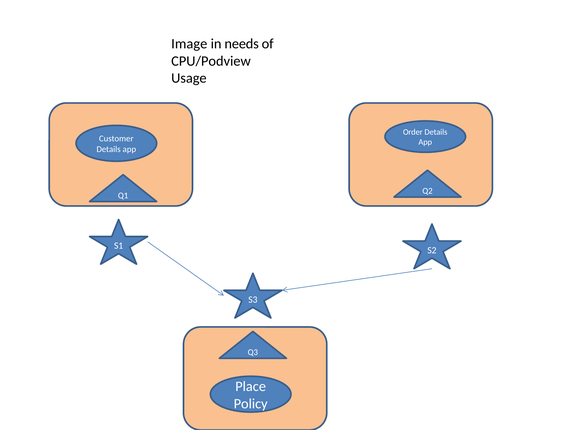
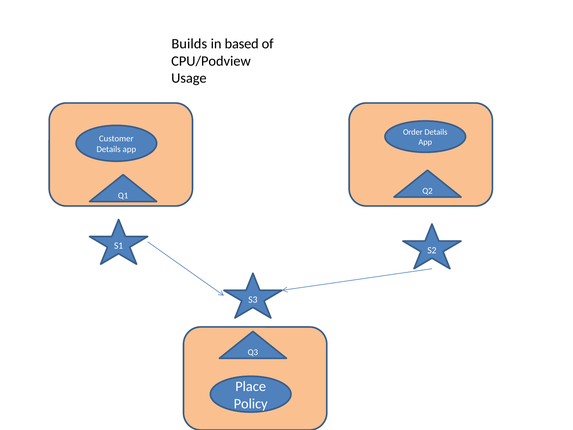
Image: Image -> Builds (189, 44)
needs: needs -> based (242, 44)
